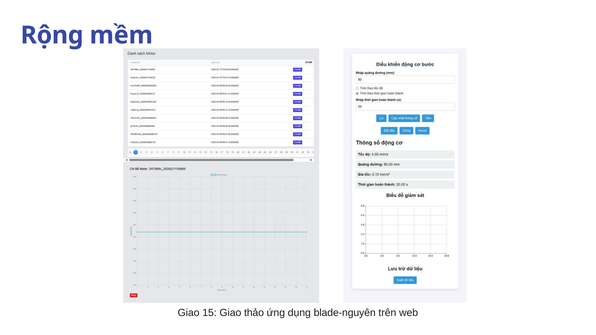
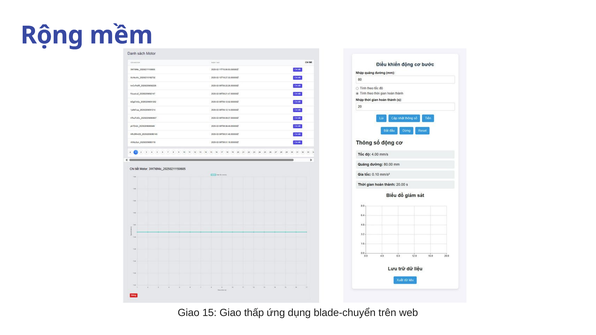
thảo: thảo -> thấp (254, 313)
blade-nguyên: blade-nguyên -> blade-chuyển (345, 313)
